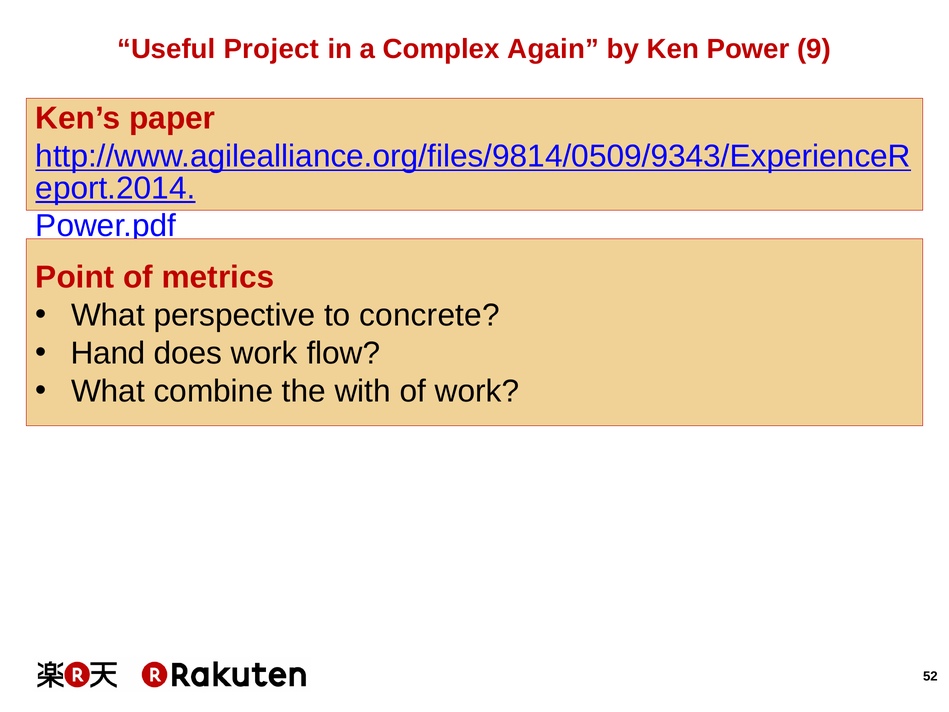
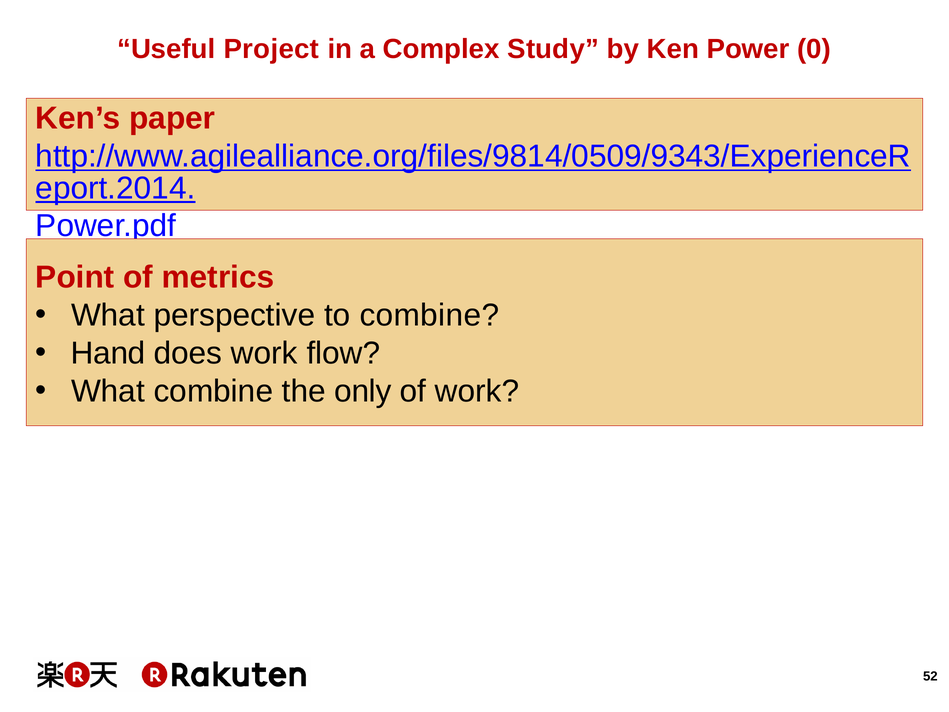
Again: Again -> Study (553, 49)
9: 9 -> 0 (814, 49)
to concrete: concrete -> combine (429, 315)
with: with -> only (363, 391)
